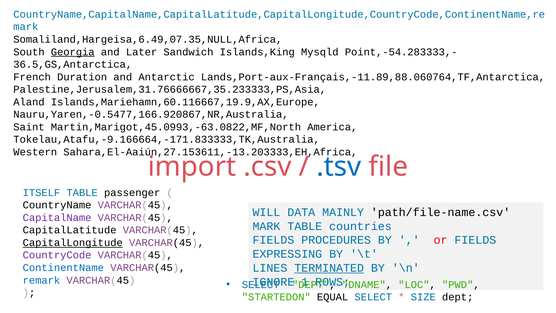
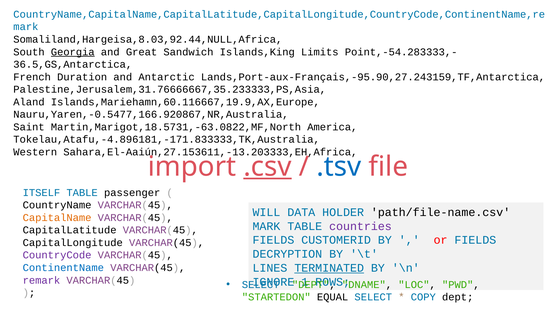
Somaliland,Hargeisa,6.49,07.35,NULL,Africa: Somaliland,Hargeisa,6.49,07.35,NULL,Africa -> Somaliland,Hargeisa,8.03,92.44,NULL,Africa (148, 39)
Later: Later -> Great (142, 52)
Mysqld: Mysqld -> Limits (320, 52)
Lands,Port-aux-Français,-11.89,88.060764,TF,Antarctica: Lands,Port-aux-Français,-11.89,88.060764,TF,Antarctica -> Lands,Port-aux-Français,-95.90,27.243159,TF,Antarctica (373, 77)
Martin,Marigot,45.0993,-63.0822,MF,North: Martin,Marigot,45.0993,-63.0822,MF,North -> Martin,Marigot,18.5731,-63.0822,MF,North (176, 127)
Tokelau,Atafu,-9.166664,-171.833333,TK,Australia: Tokelau,Atafu,-9.166664,-171.833333,TK,Australia -> Tokelau,Atafu,-4.896181,-171.833333,TK,Australia (167, 139)
.csv underline: none -> present (268, 166)
MAINLY: MAINLY -> HOLDER (343, 212)
CapitalName colour: purple -> orange (57, 217)
countries colour: blue -> purple (360, 226)
PROCEDURES: PROCEDURES -> CUSTOMERID (336, 240)
CapitalLongitude underline: present -> none (73, 243)
EXPRESSING: EXPRESSING -> DECRYPTION (287, 254)
remark colour: blue -> purple (41, 280)
SIZE: SIZE -> COPY (423, 297)
